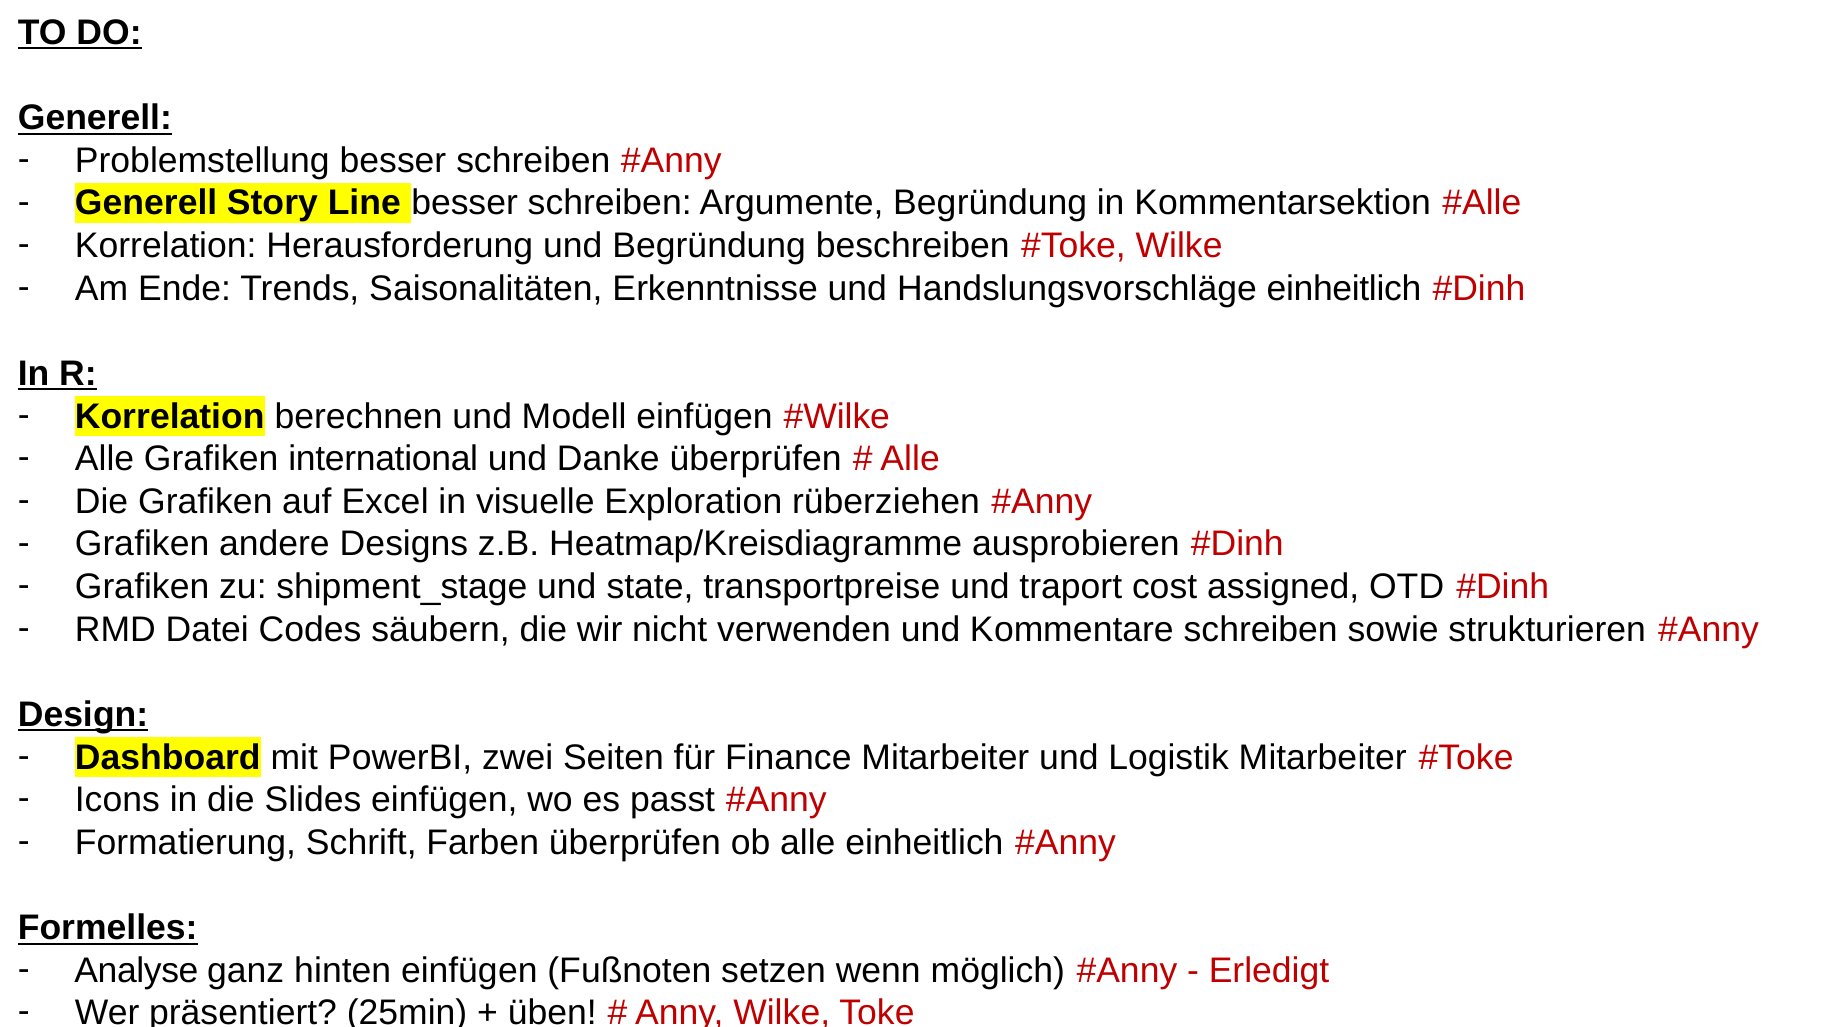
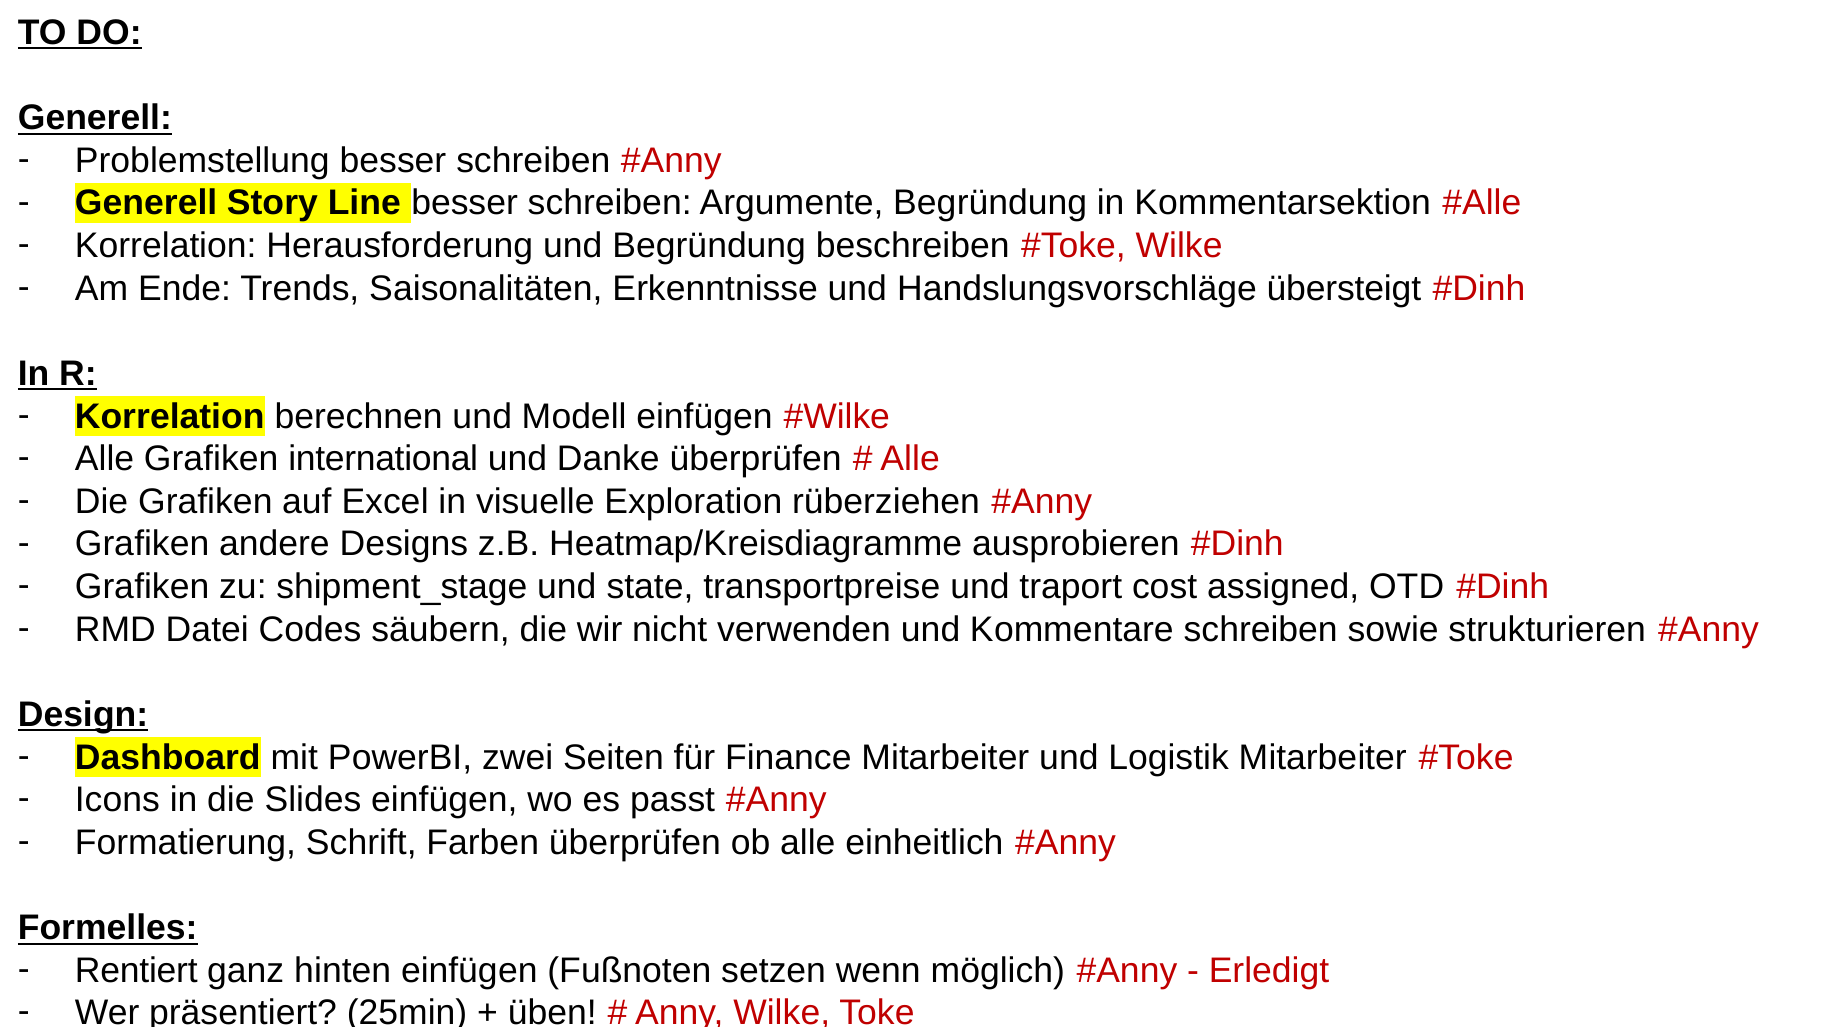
Handslungsvorschläge einheitlich: einheitlich -> übersteigt (1344, 288)
Analyse: Analyse -> Rentiert (136, 971)
